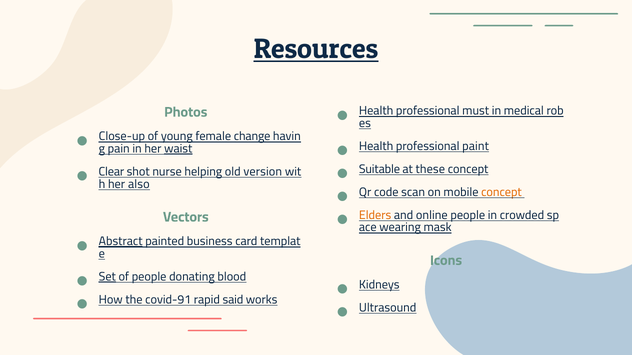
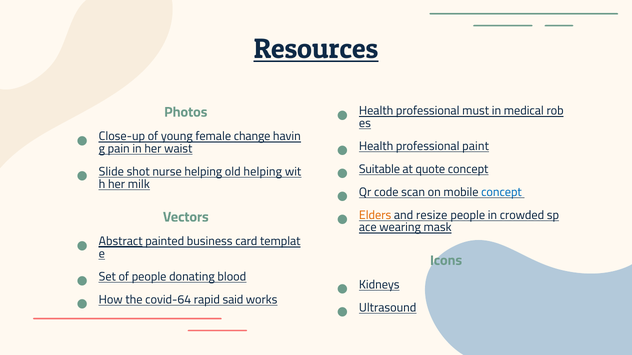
waist underline: present -> none (178, 149)
these: these -> quote (430, 169)
Clear: Clear -> Slide (111, 172)
old version: version -> helping (263, 172)
also: also -> milk (139, 184)
concept colour: orange -> blue (501, 192)
online: online -> resize (432, 215)
Set underline: present -> none (107, 277)
covid-91: covid-91 -> covid-64 (168, 300)
